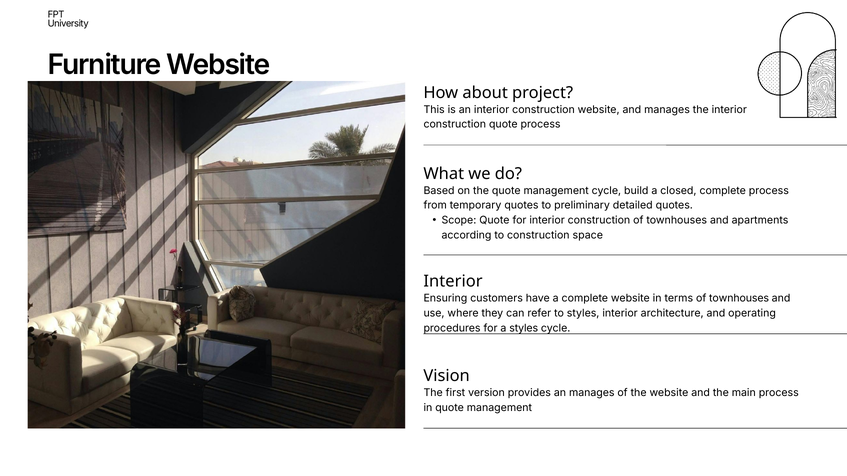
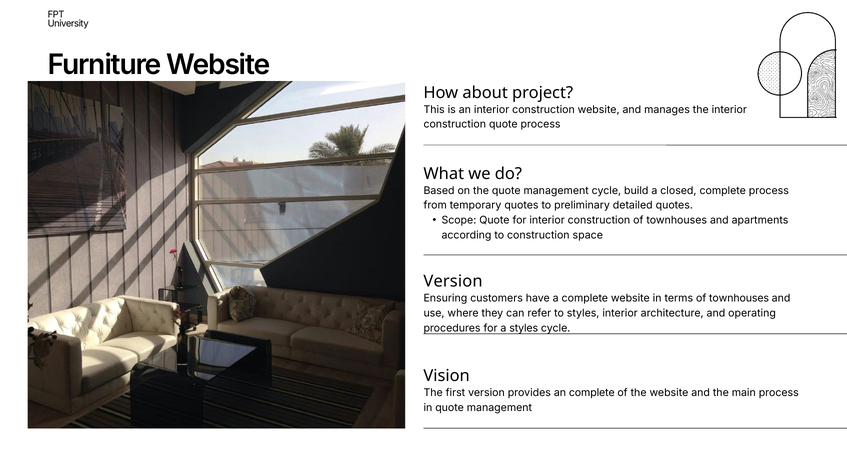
Interior: Interior -> Version (453, 282)
an manages: manages -> complete (592, 393)
